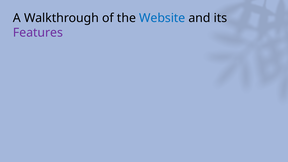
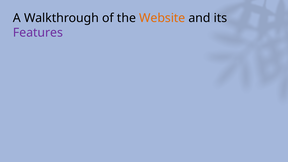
Website colour: blue -> orange (162, 18)
